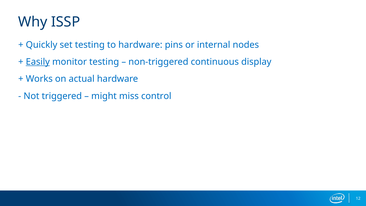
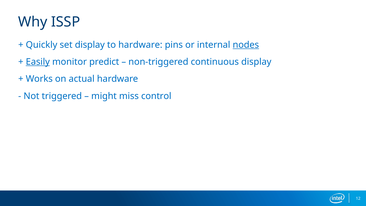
set testing: testing -> display (90, 45)
nodes underline: none -> present (246, 45)
monitor testing: testing -> predict (104, 62)
